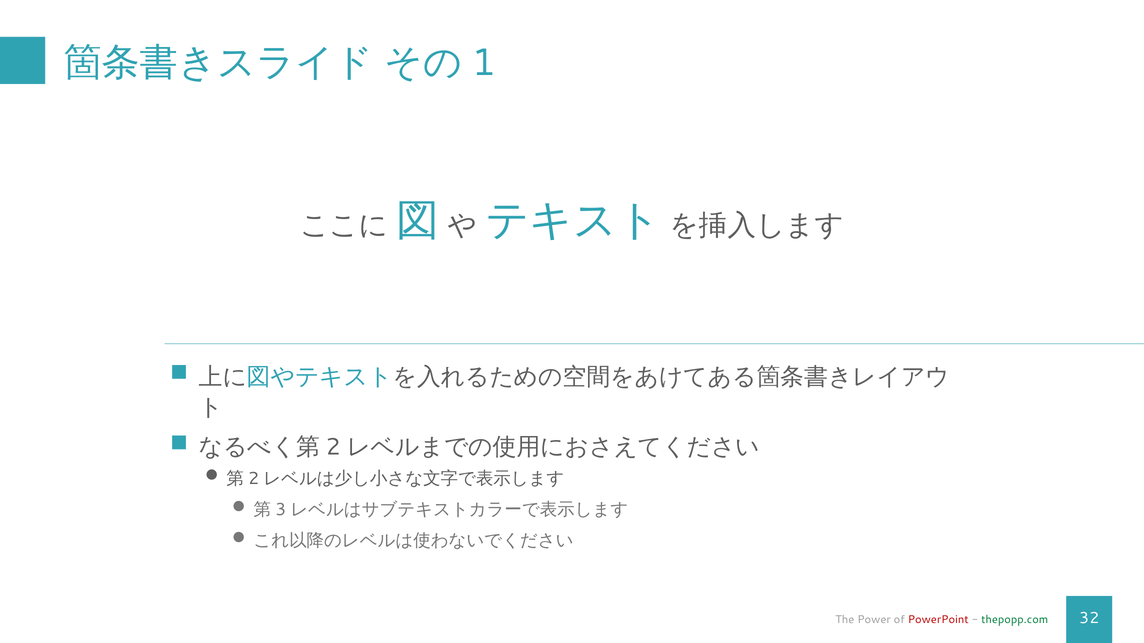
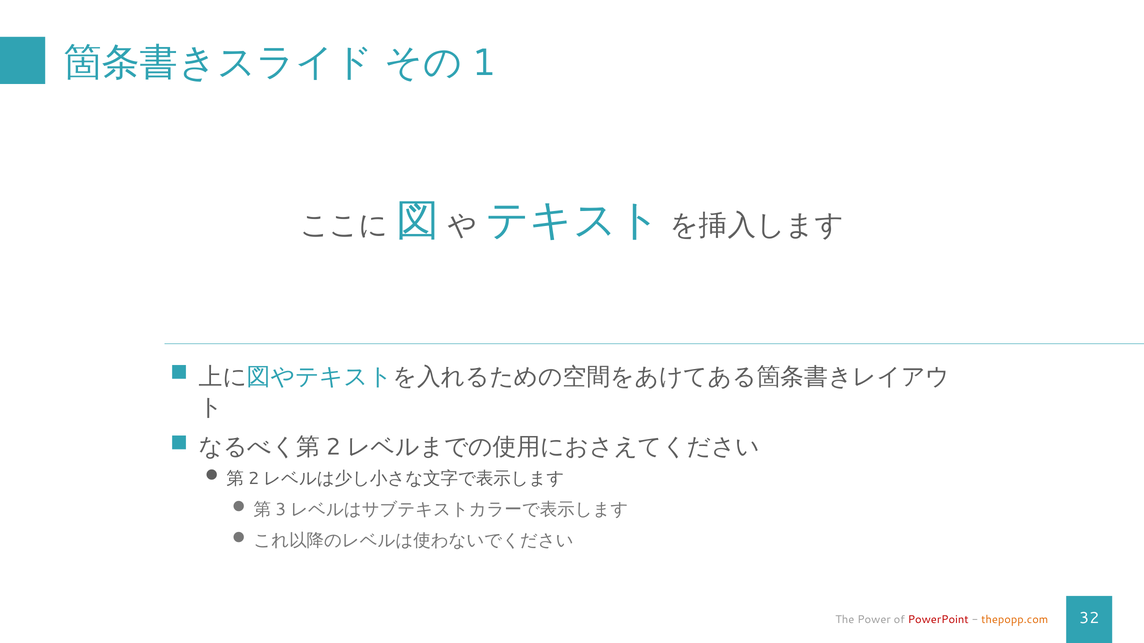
thepopp.com colour: green -> orange (1015, 620)
